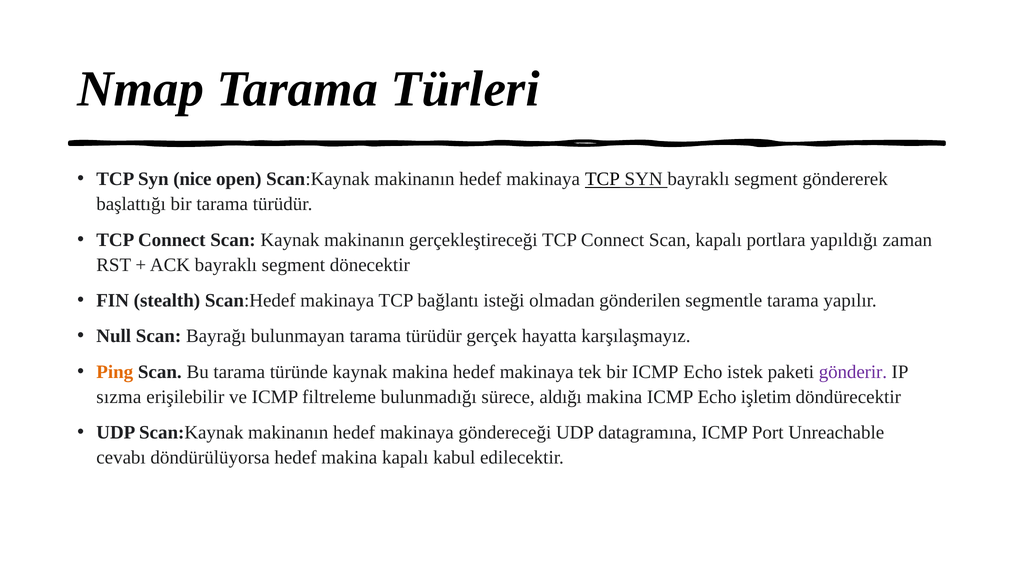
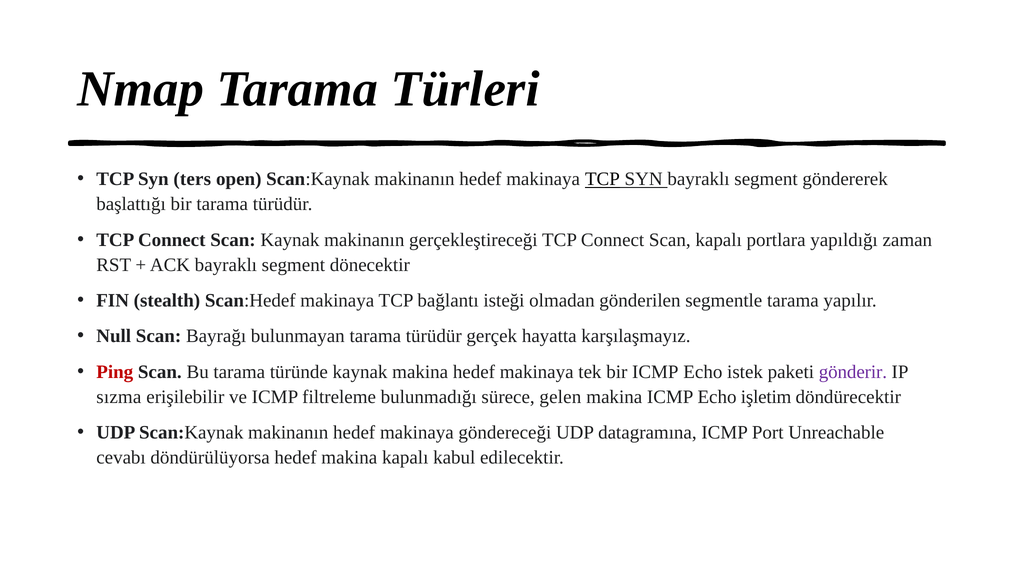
nice: nice -> ters (192, 179)
Ping colour: orange -> red (115, 372)
aldığı: aldığı -> gelen (560, 397)
